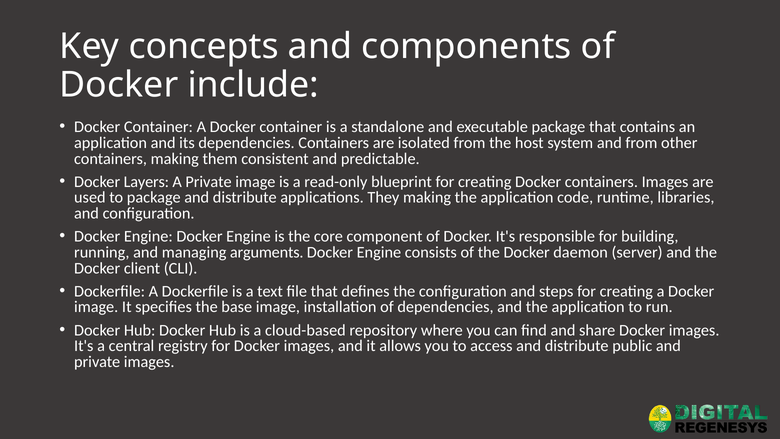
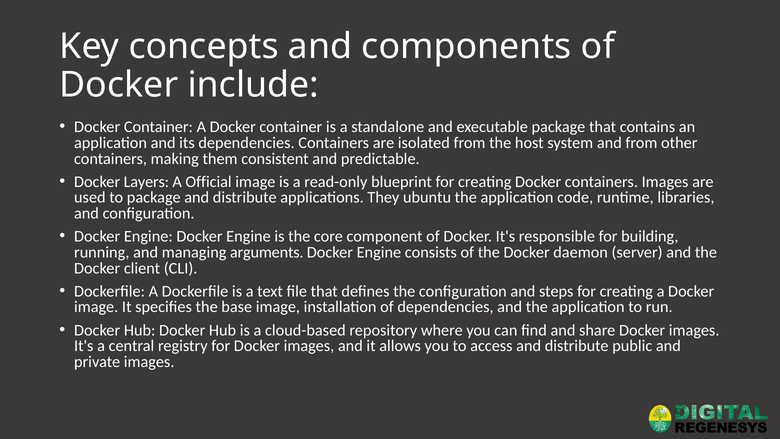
A Private: Private -> Official (209, 182)
They making: making -> ubuntu (427, 197)
